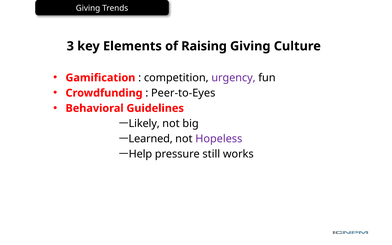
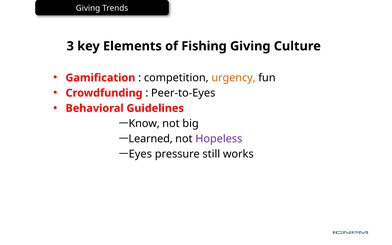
Raising: Raising -> Fishing (204, 46)
urgency colour: purple -> orange (234, 78)
Likely: Likely -> Know (144, 124)
Help: Help -> Eyes (140, 154)
